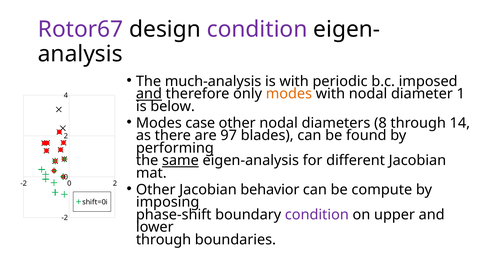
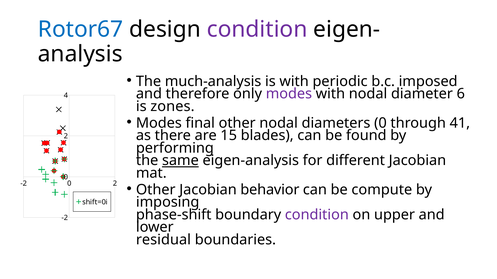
Rotor67 colour: purple -> blue (81, 29)
and underline: present -> none (149, 94)
modes colour: orange -> purple (289, 94)
1: 1 -> 6 (461, 94)
below: below -> zones (172, 107)
case: case -> final (200, 123)
diameters 8: 8 -> 0 (380, 123)
14: 14 -> 41 (460, 123)
97: 97 -> 15 (229, 136)
through: through -> residual (163, 240)
